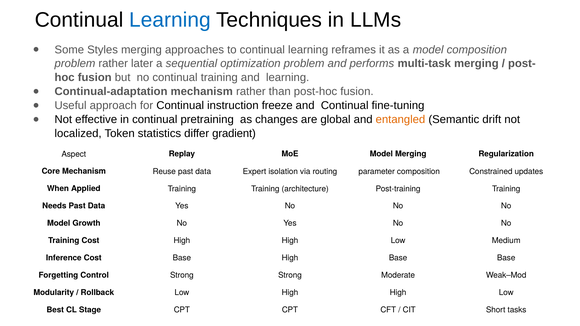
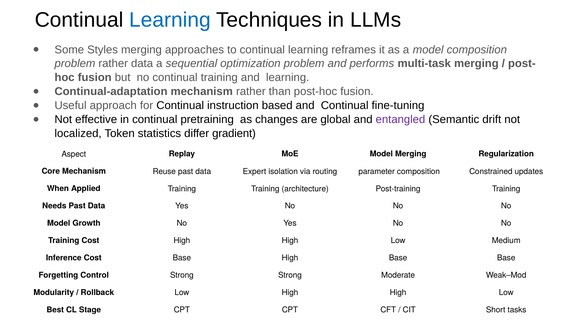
rather later: later -> data (142, 64)
freeze: freeze -> based (277, 106)
entangled colour: orange -> purple (400, 120)
